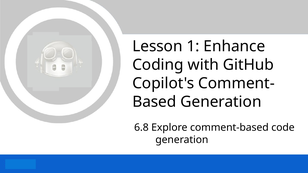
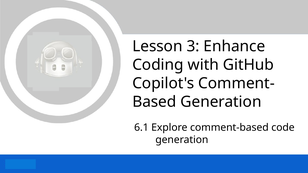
1: 1 -> 3 (193, 46)
6.8: 6.8 -> 6.1 (141, 128)
